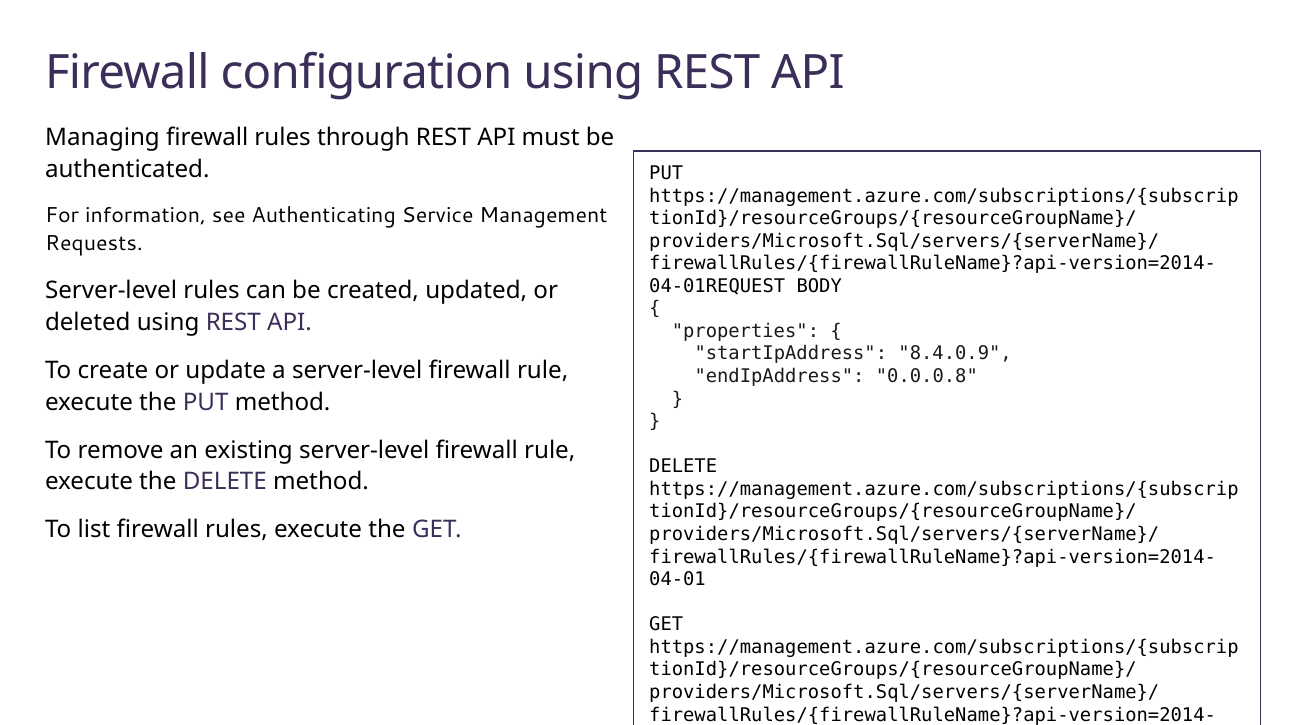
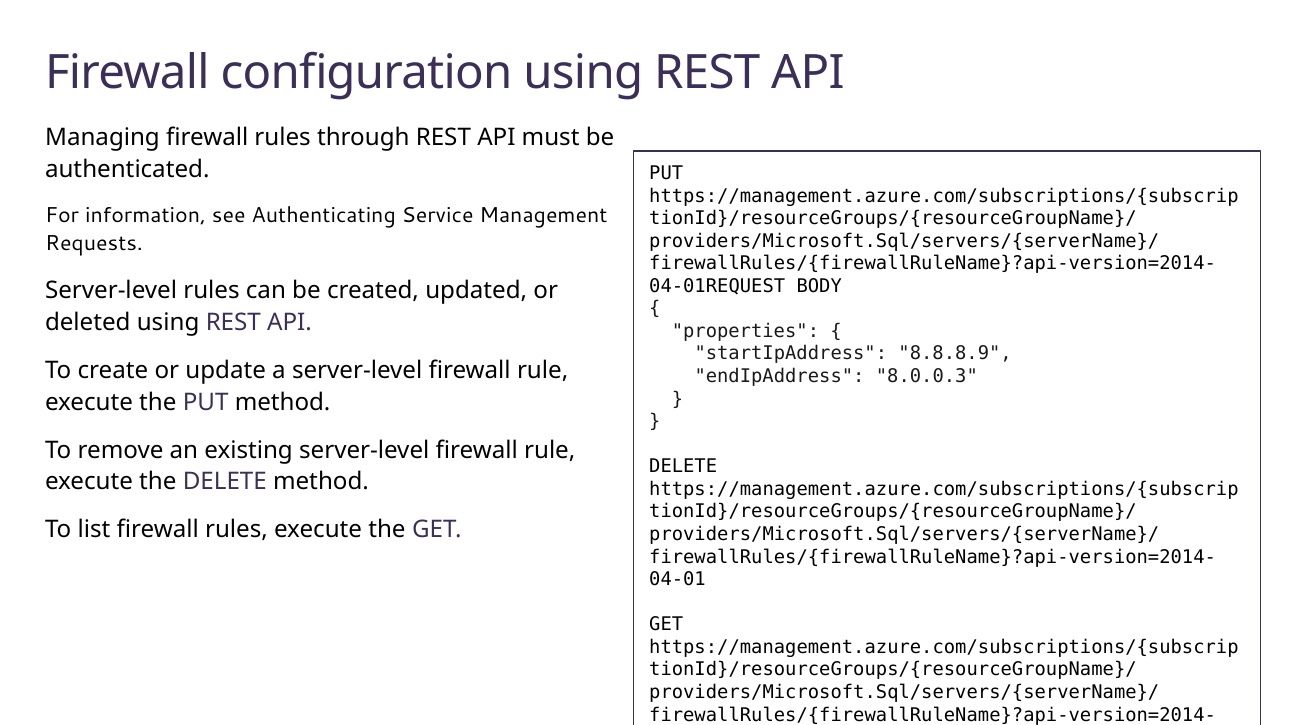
8.4.0.9: 8.4.0.9 -> 8.8.8.9 (955, 354)
0.0.0.8: 0.0.0.8 -> 8.0.0.3 (927, 376)
